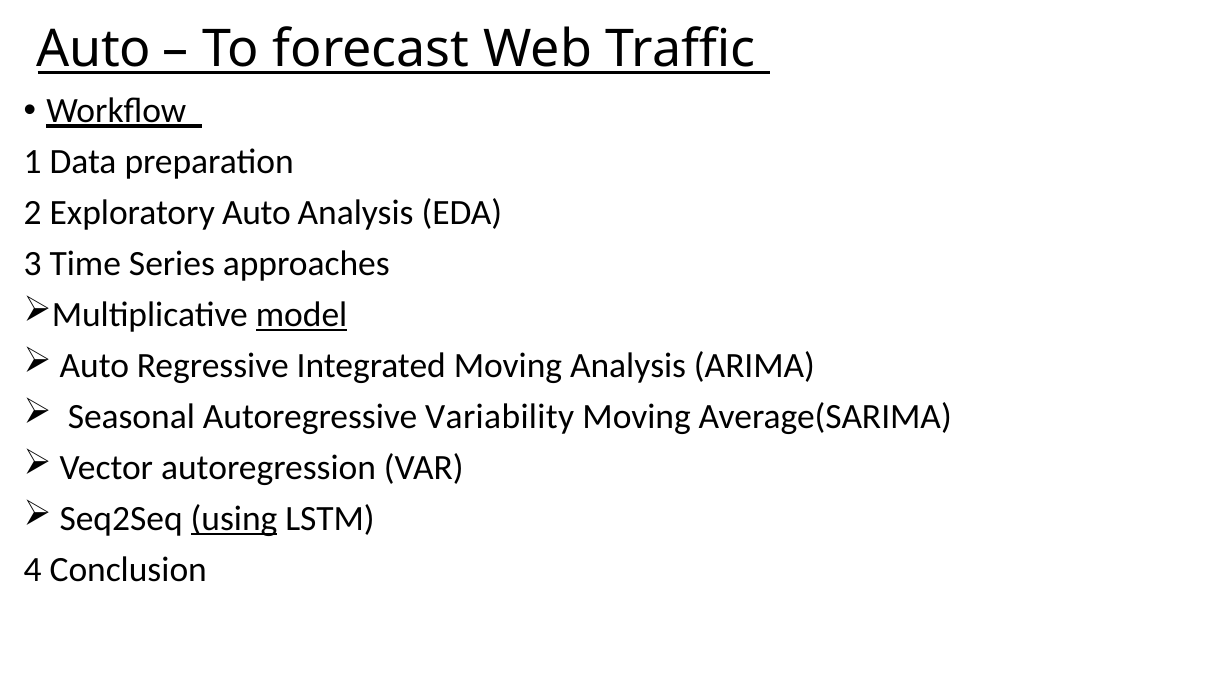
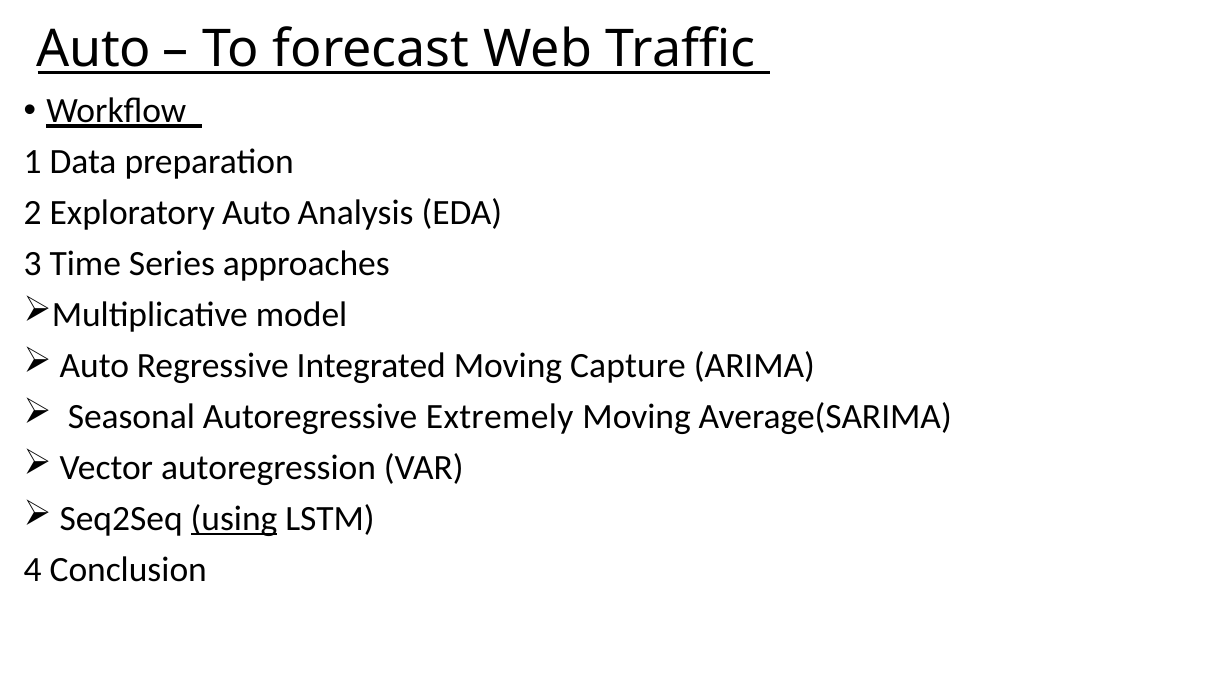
model underline: present -> none (302, 315)
Moving Analysis: Analysis -> Capture (628, 366)
Variability: Variability -> Extremely (500, 417)
